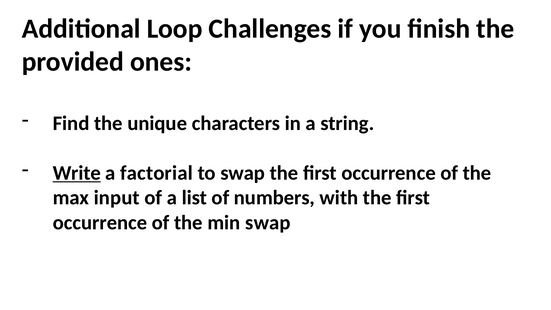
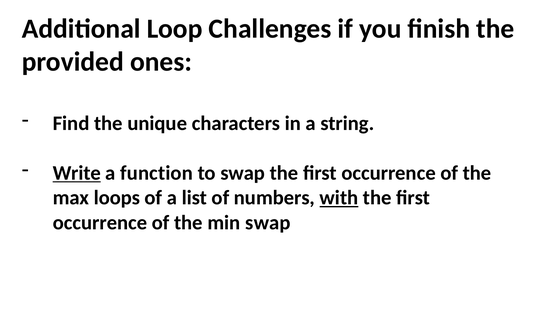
factorial: factorial -> function (156, 173)
input: input -> loops (117, 198)
with underline: none -> present (339, 198)
